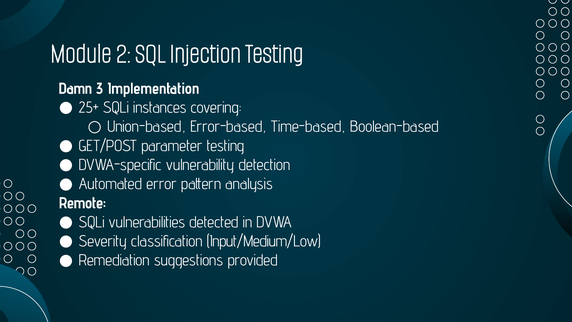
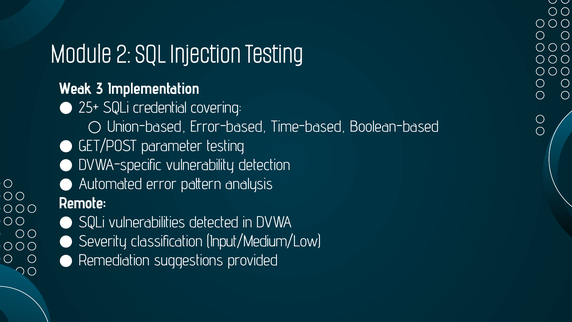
Damn: Damn -> Weak (75, 88)
instances: instances -> credential (160, 108)
